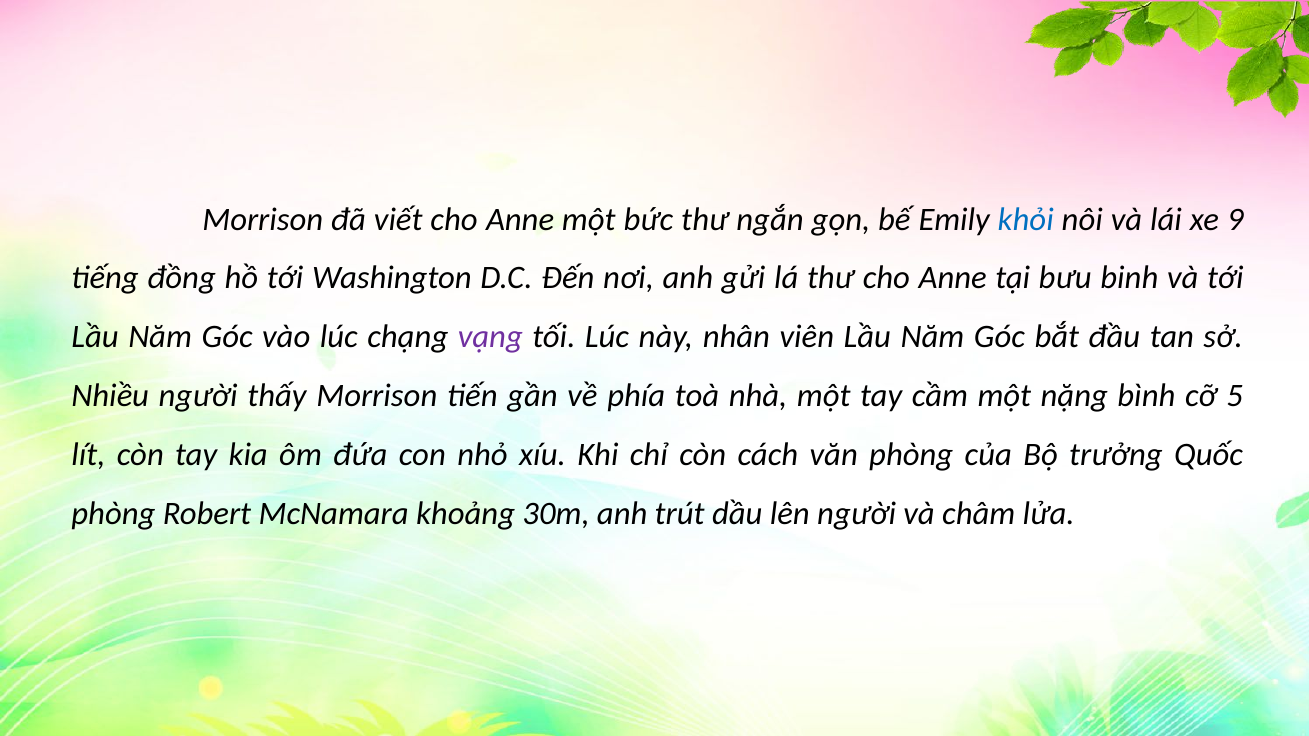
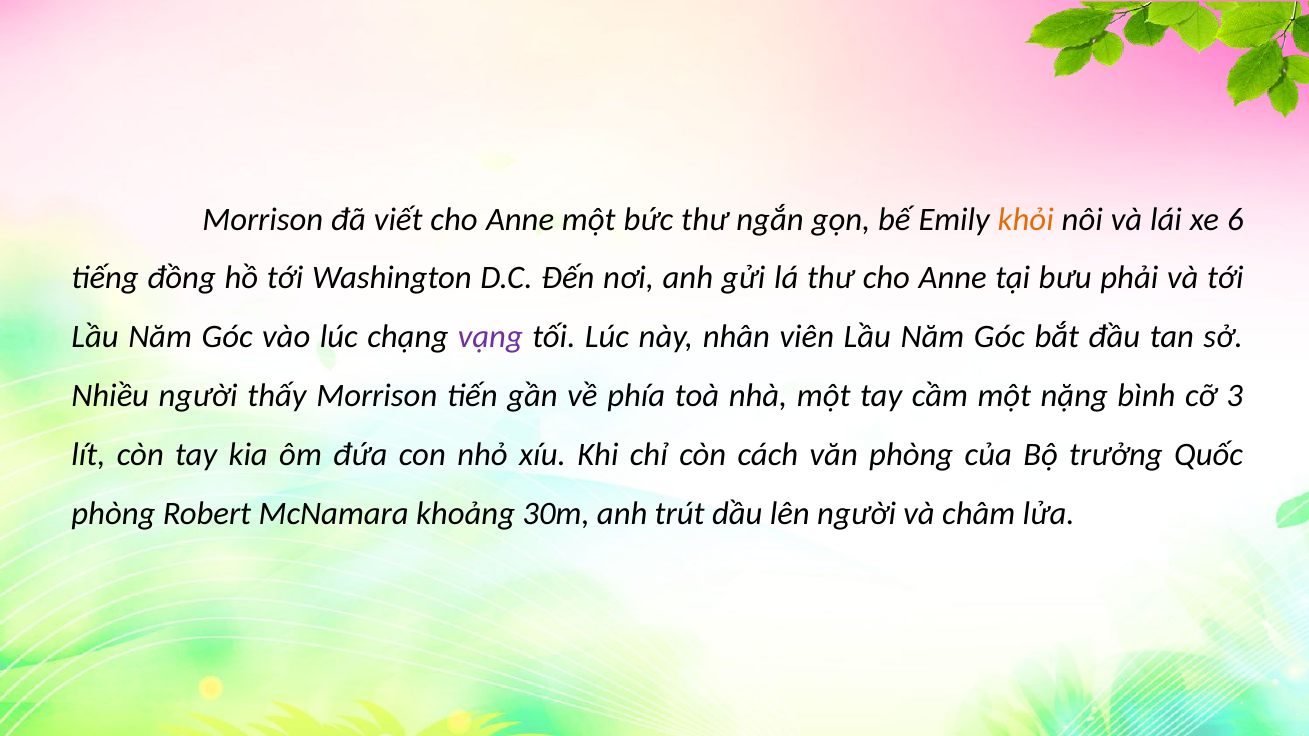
khỏi colour: blue -> orange (1026, 219)
9: 9 -> 6 (1235, 219)
binh: binh -> phải (1129, 278)
5: 5 -> 3 (1235, 396)
